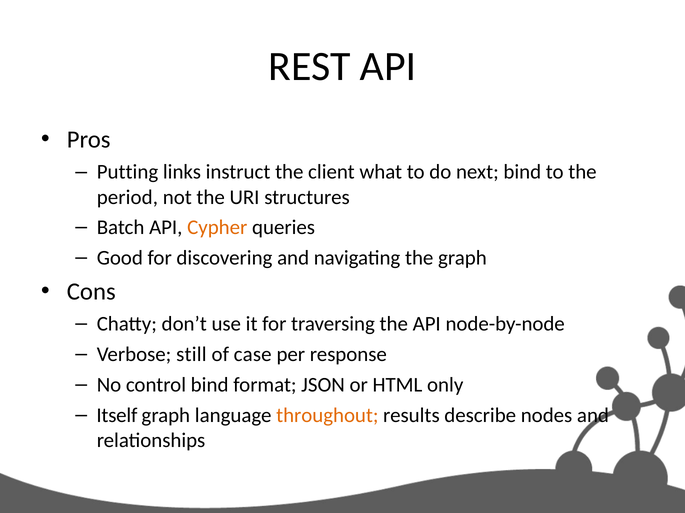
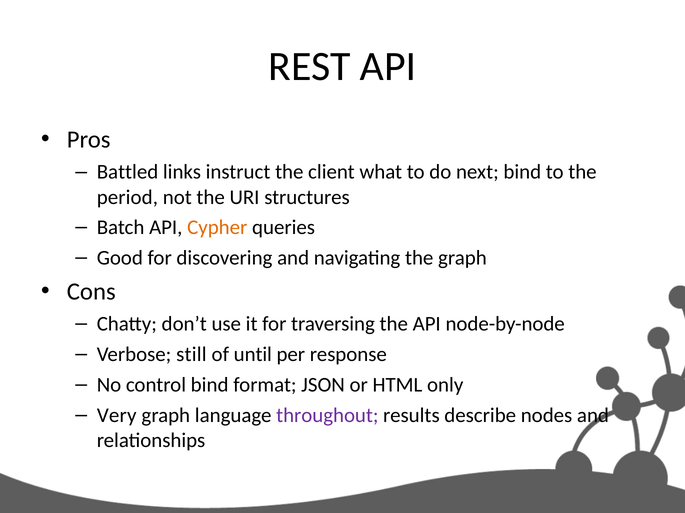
Putting: Putting -> Battled (128, 172)
case: case -> until (253, 355)
Itself: Itself -> Very (117, 416)
throughout colour: orange -> purple (327, 416)
